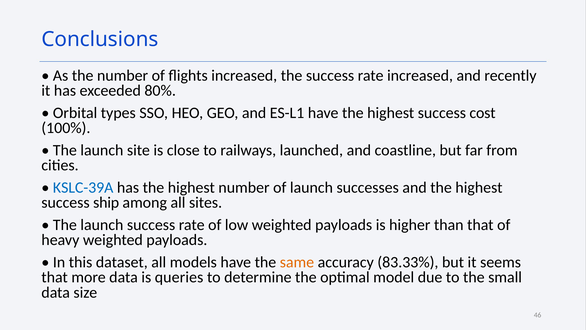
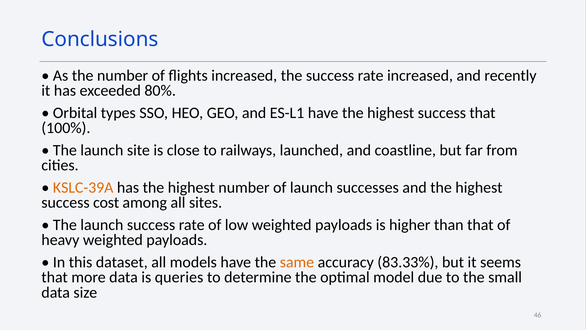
success cost: cost -> that (483, 113)
KSLC-39A colour: blue -> orange (83, 187)
ship: ship -> cost (106, 203)
